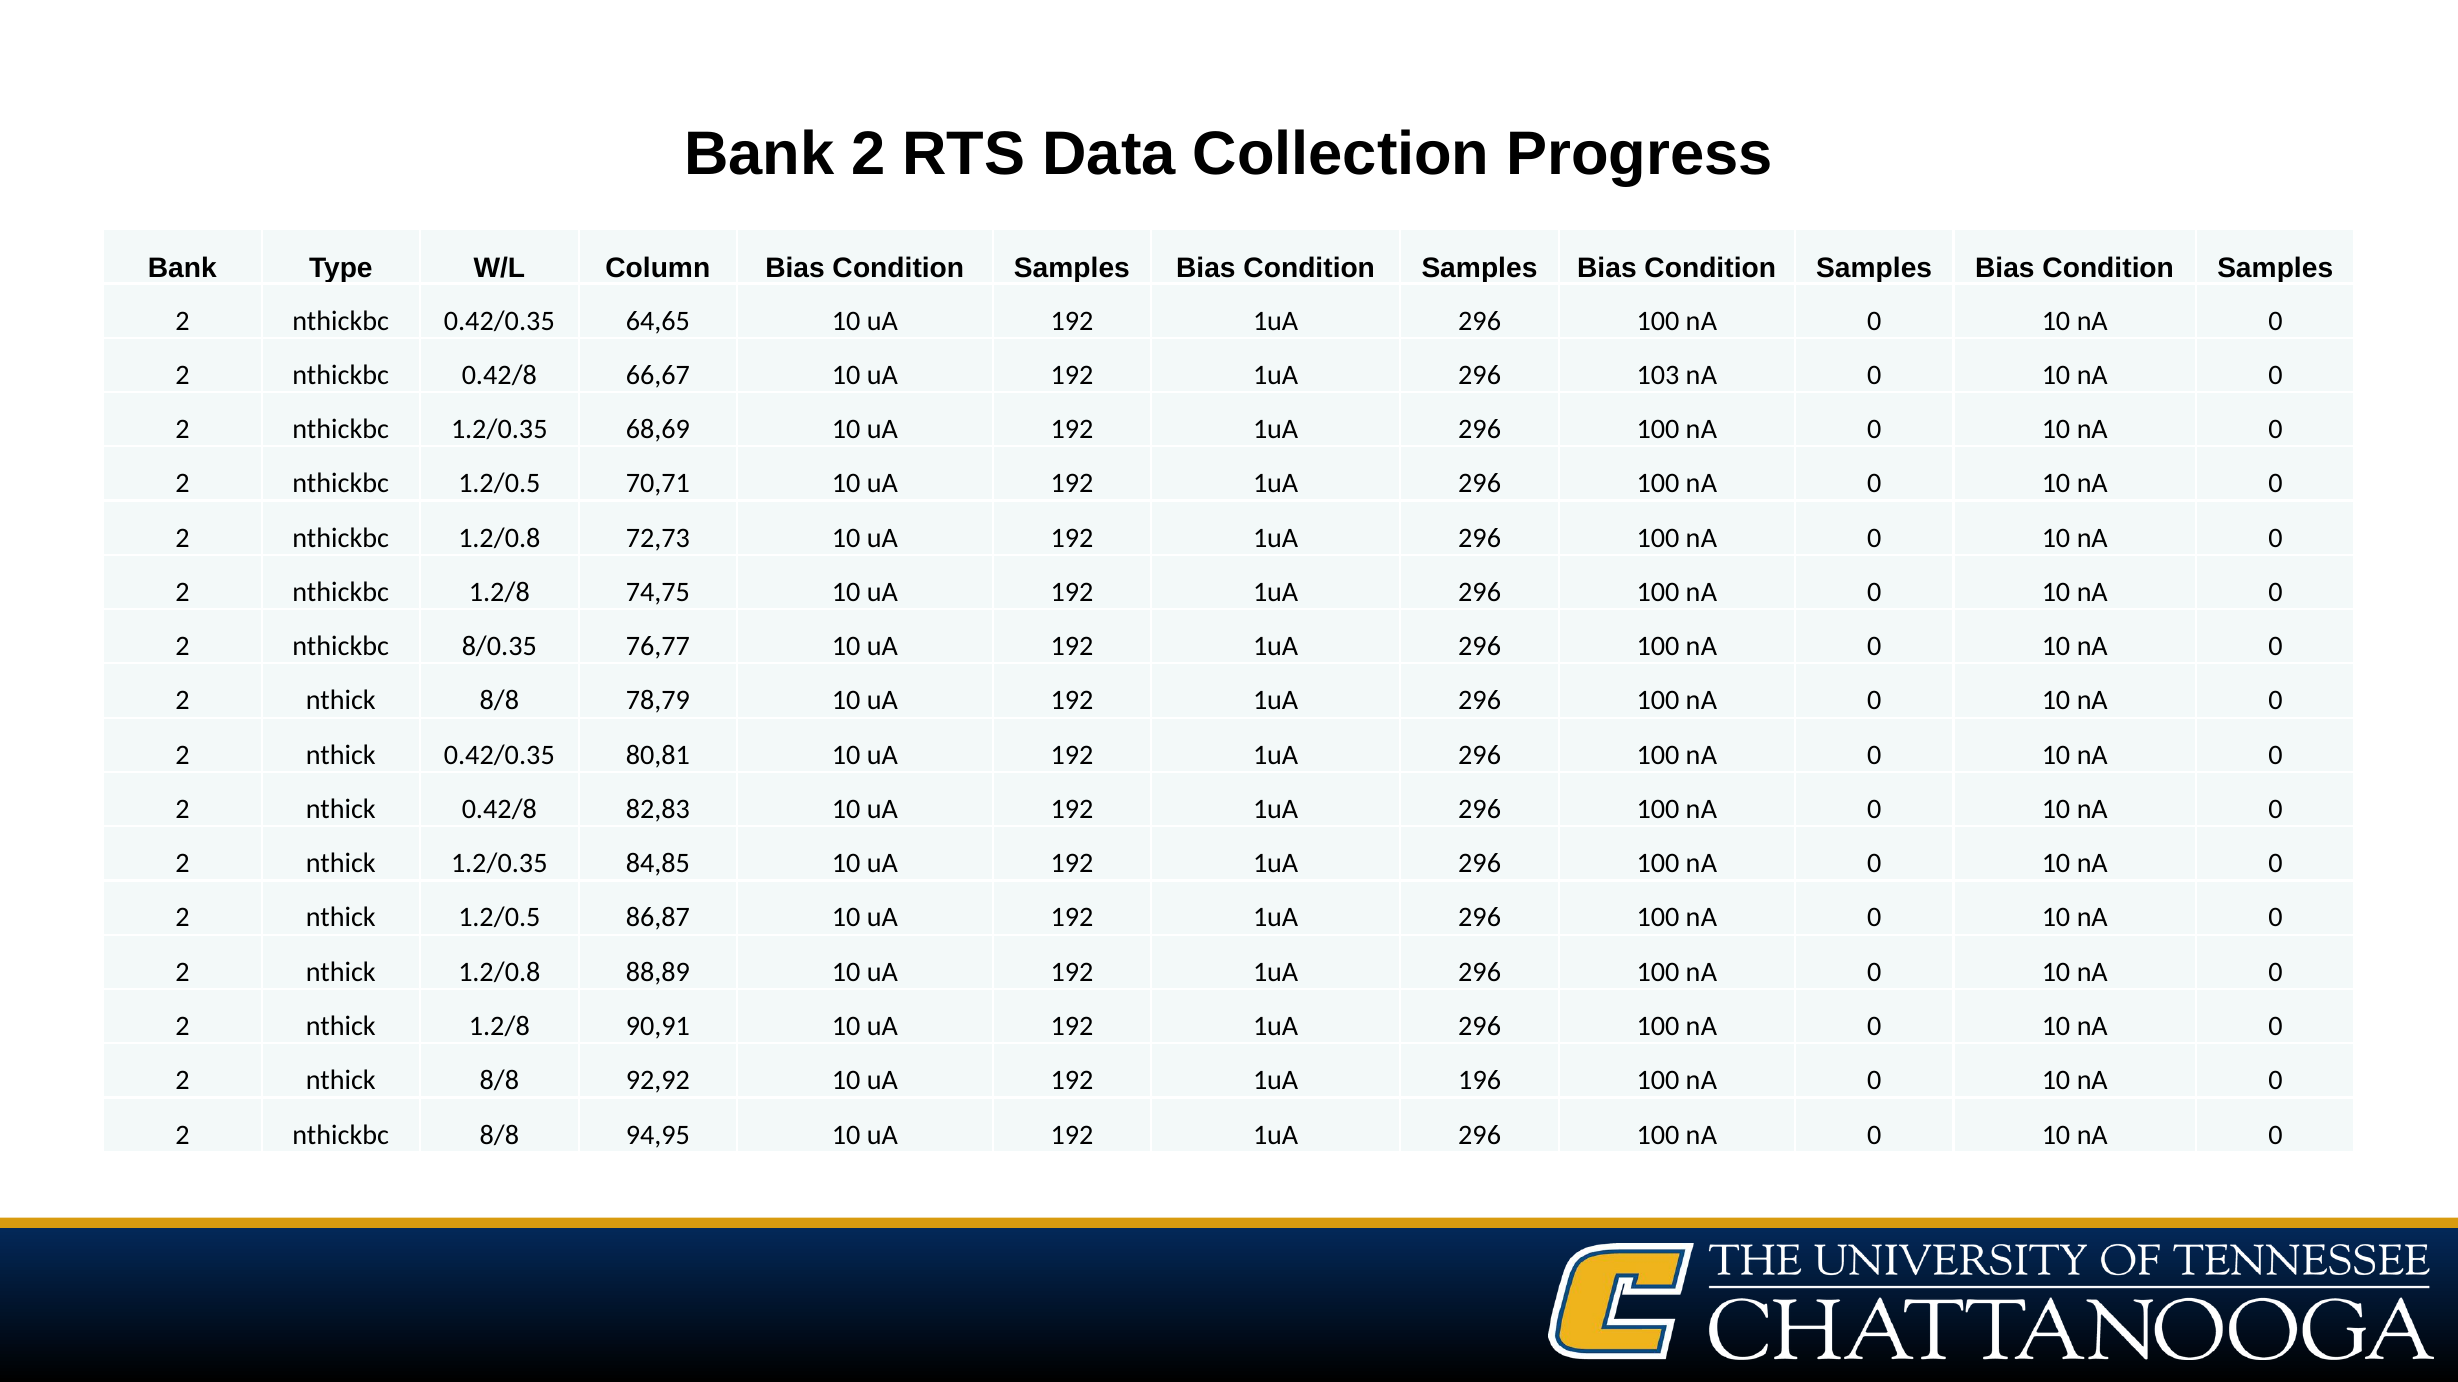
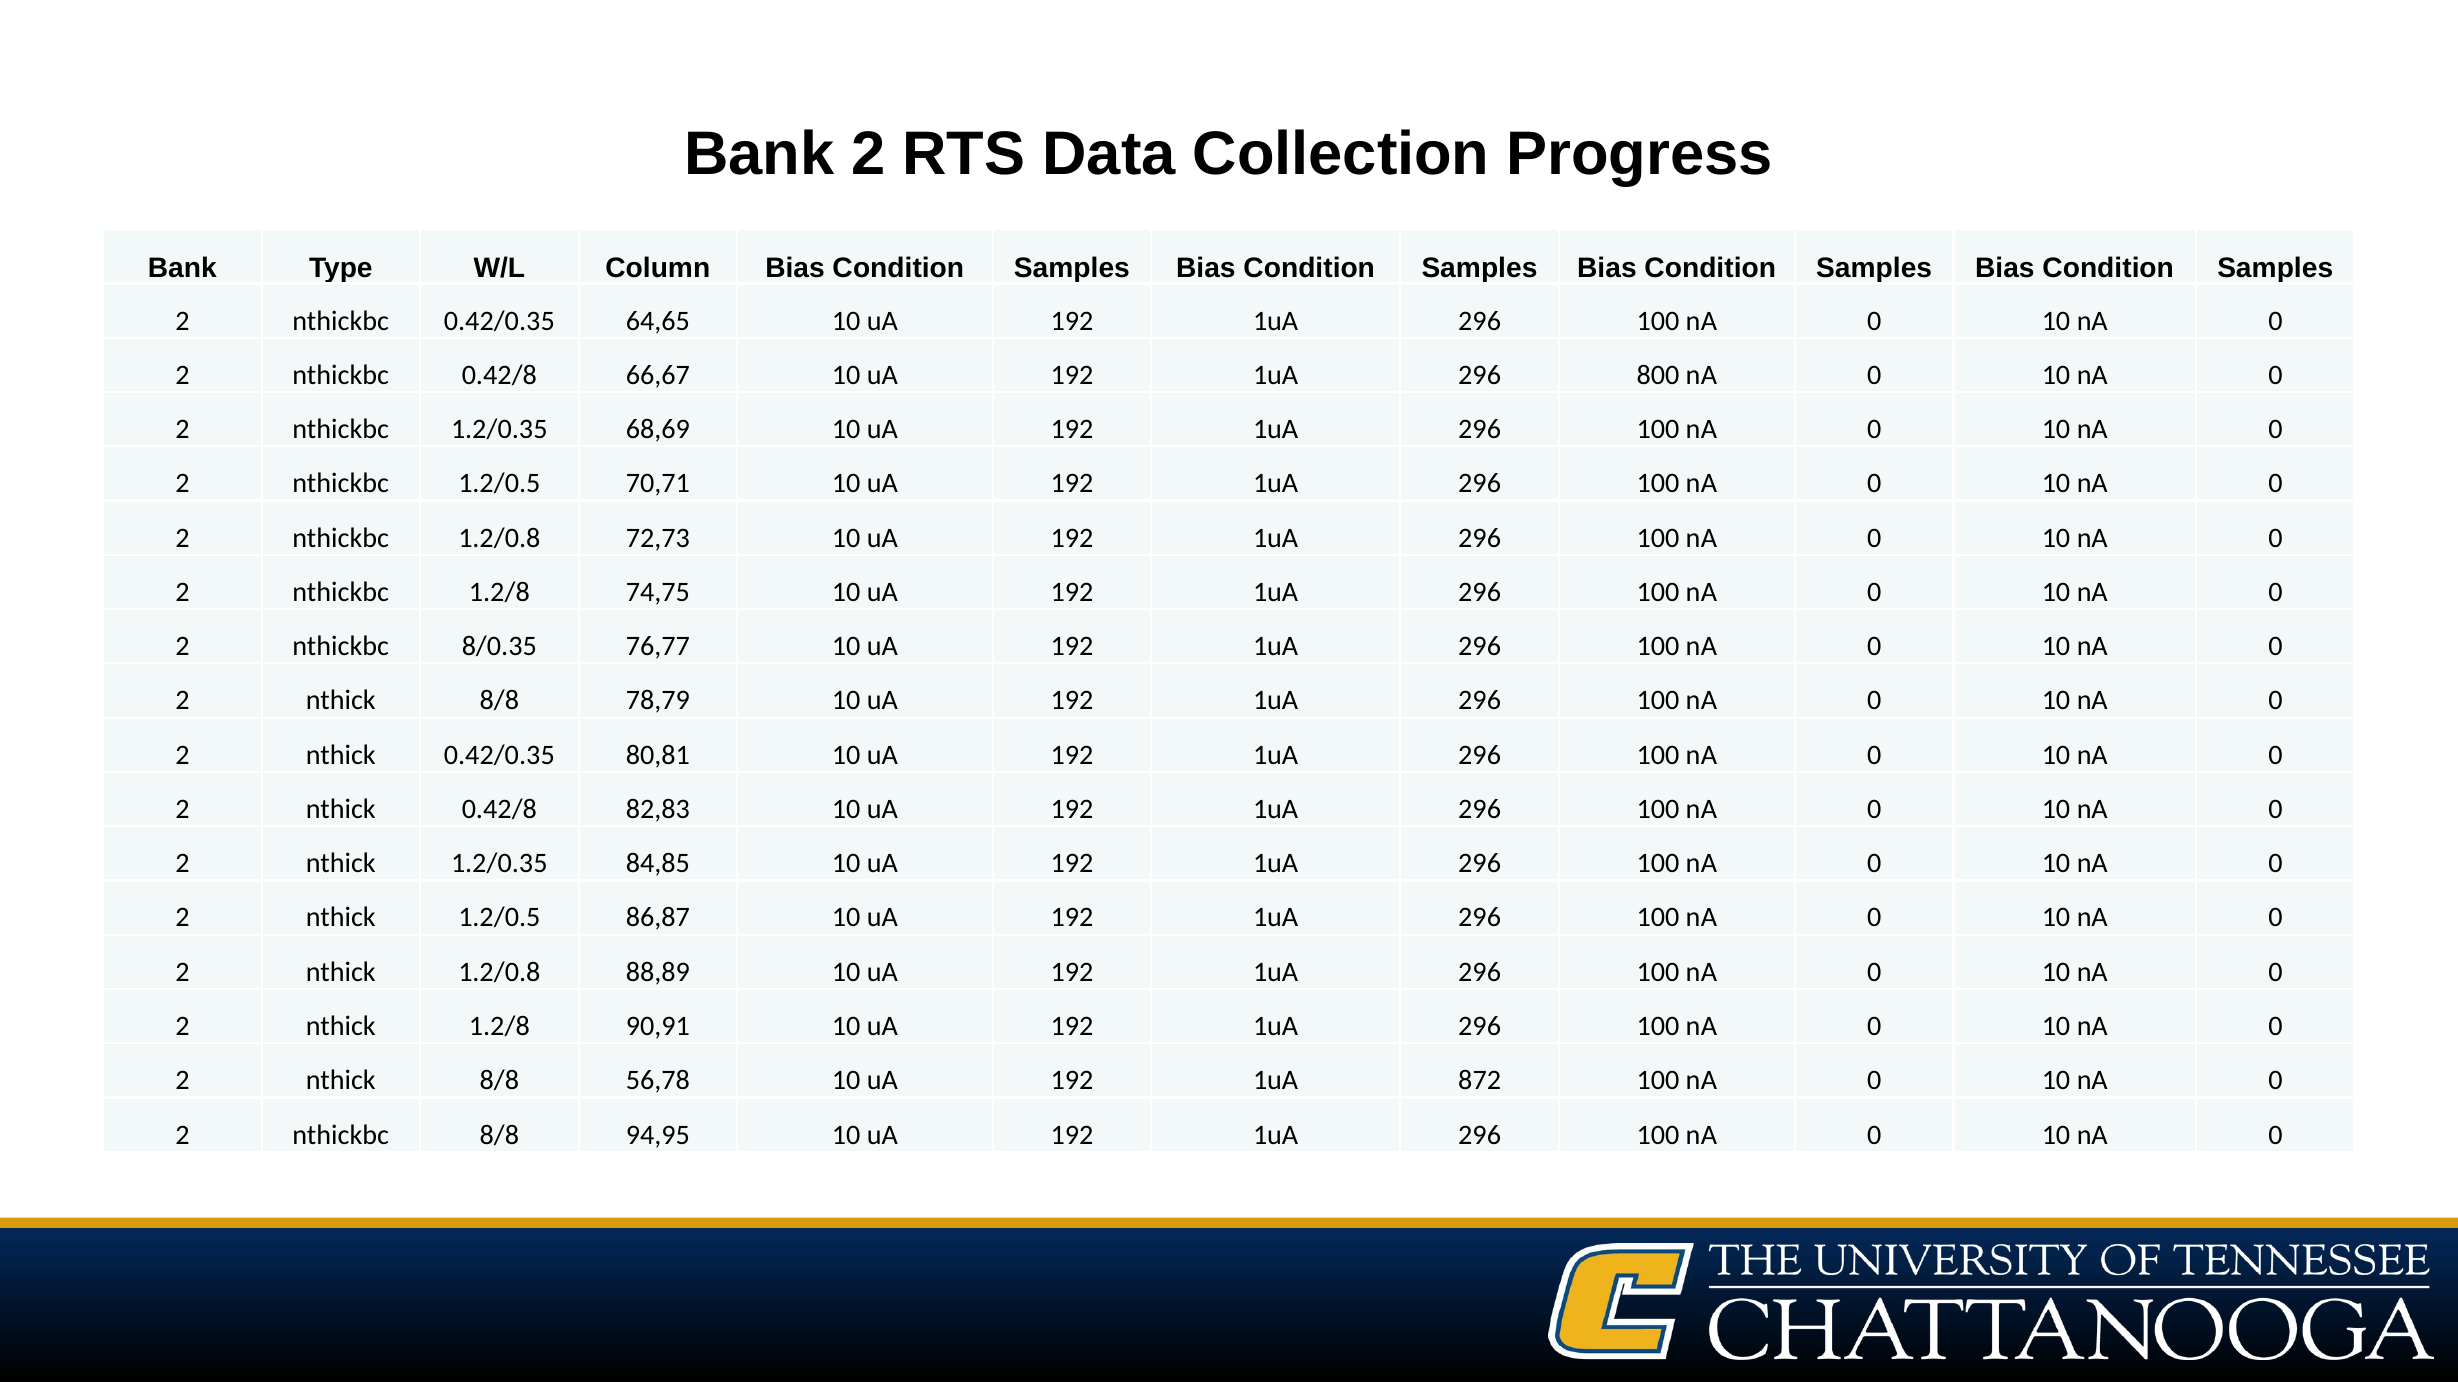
103: 103 -> 800 (1658, 375)
92,92: 92,92 -> 56,78 (658, 1081)
196: 196 -> 872 (1480, 1081)
